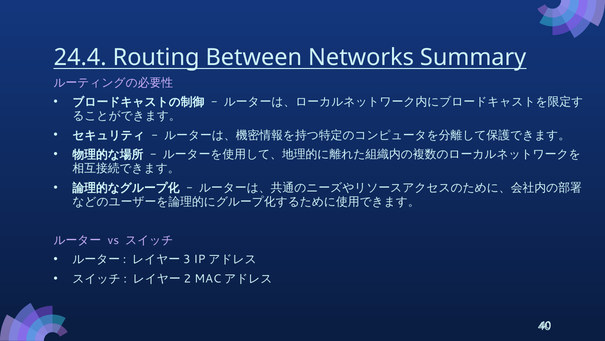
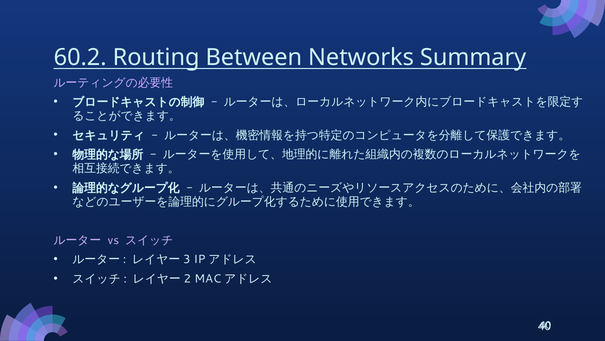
24.4: 24.4 -> 60.2 (80, 58)
